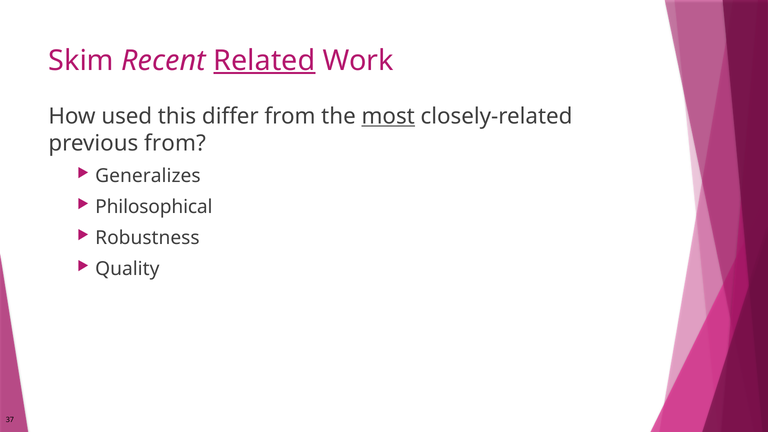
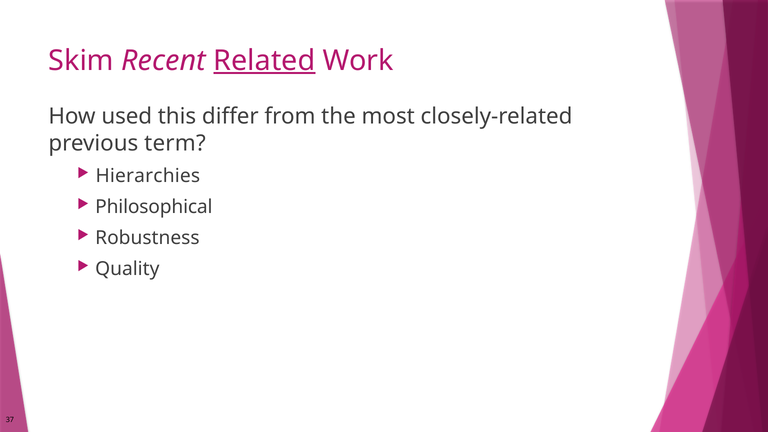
most underline: present -> none (388, 116)
previous from: from -> term (175, 143)
Generalizes: Generalizes -> Hierarchies (148, 176)
